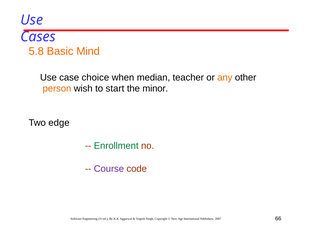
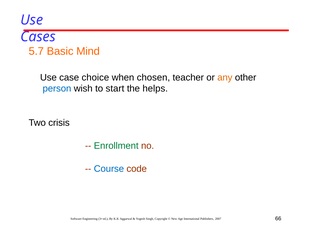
5.8: 5.8 -> 5.7 (36, 51)
median: median -> chosen (153, 78)
person colour: orange -> blue (57, 89)
minor: minor -> helps (155, 89)
edge: edge -> crisis (59, 123)
Course colour: purple -> blue (109, 169)
